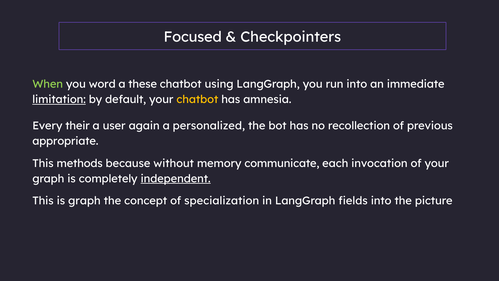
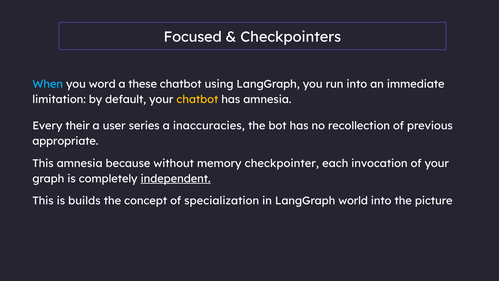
When colour: light green -> light blue (48, 84)
limitation underline: present -> none (59, 100)
again: again -> series (144, 126)
personalized: personalized -> inaccuracies (209, 126)
This methods: methods -> amnesia (80, 163)
communicate: communicate -> checkpointer (282, 163)
is graph: graph -> builds (84, 201)
fields: fields -> world (353, 201)
